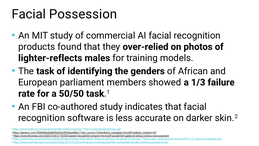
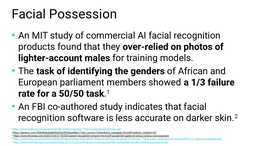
lighter-reflects: lighter-reflects -> lighter-account (50, 58)
